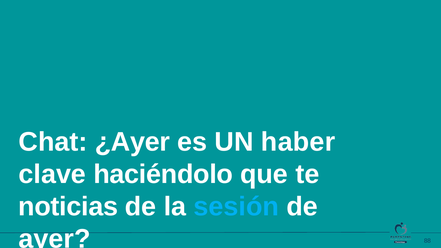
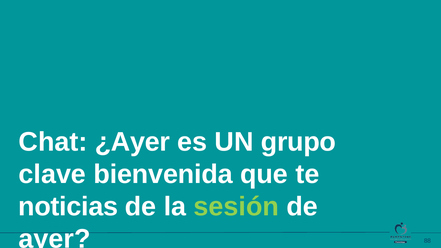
haber: haber -> grupo (298, 142)
haciéndolo: haciéndolo -> bienvenida (163, 174)
sesión colour: light blue -> light green (236, 207)
